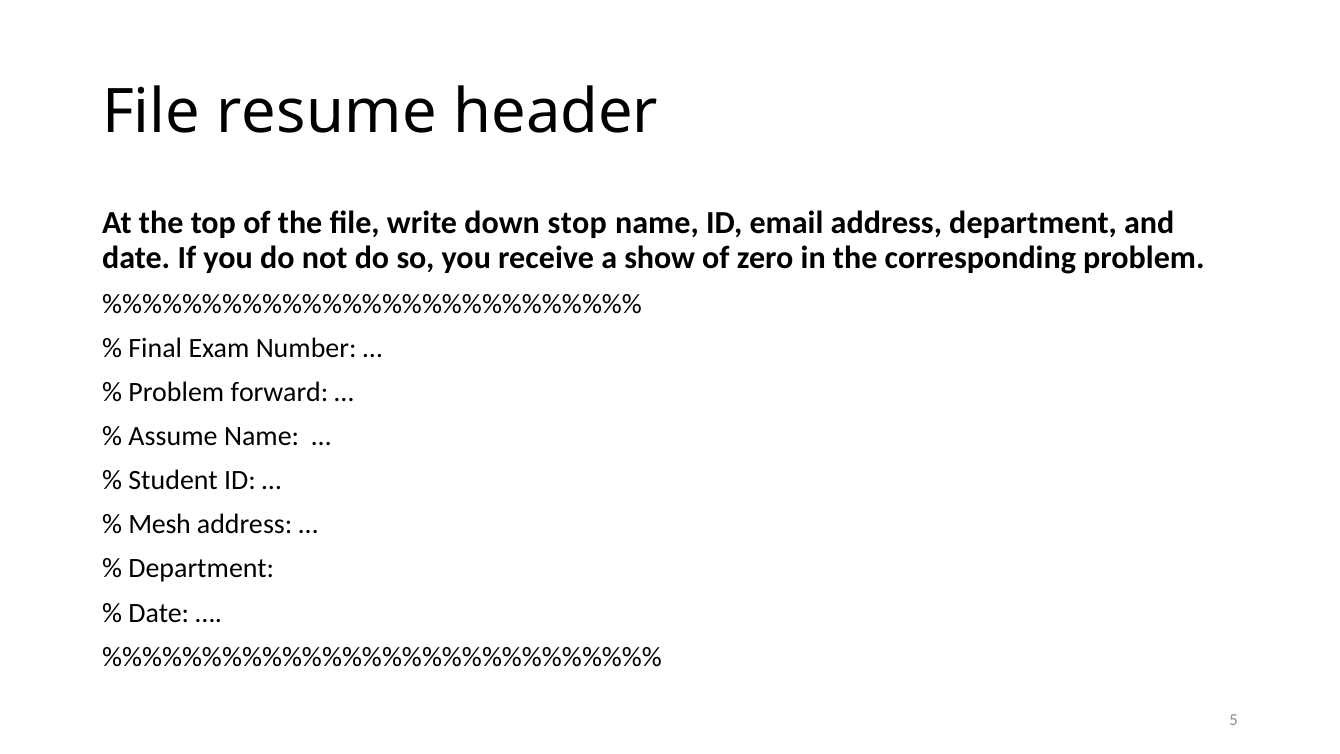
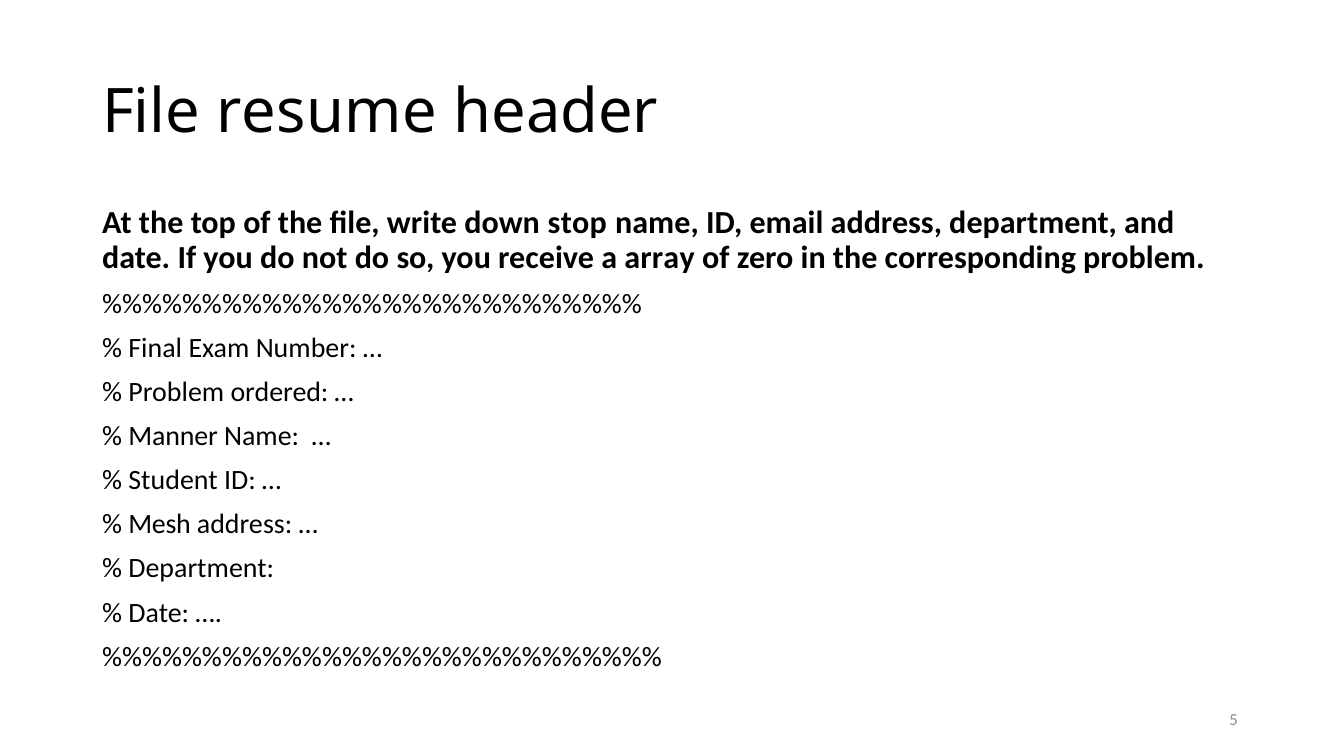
show: show -> array (660, 257)
forward: forward -> ordered (279, 392)
Assume: Assume -> Manner (173, 436)
